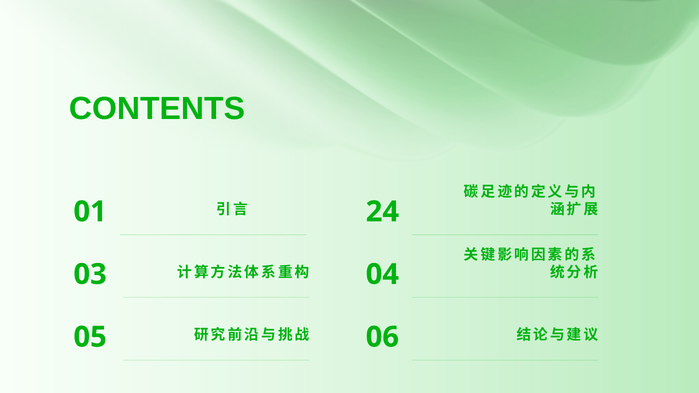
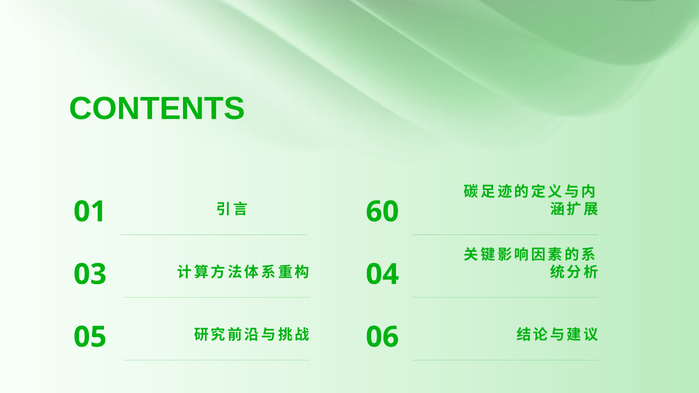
24: 24 -> 60 (382, 212)
